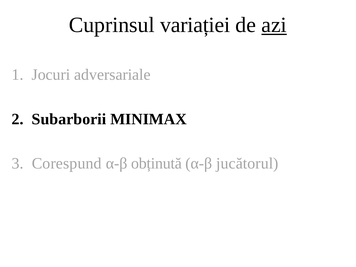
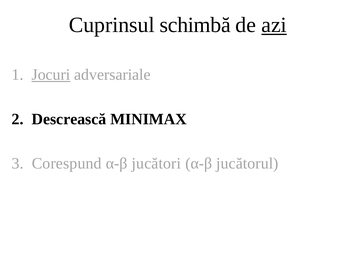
variației: variației -> schimbă (195, 25)
Jocuri underline: none -> present (51, 75)
Subarborii: Subarborii -> Descrească (69, 119)
obținută: obținută -> jucători (156, 163)
